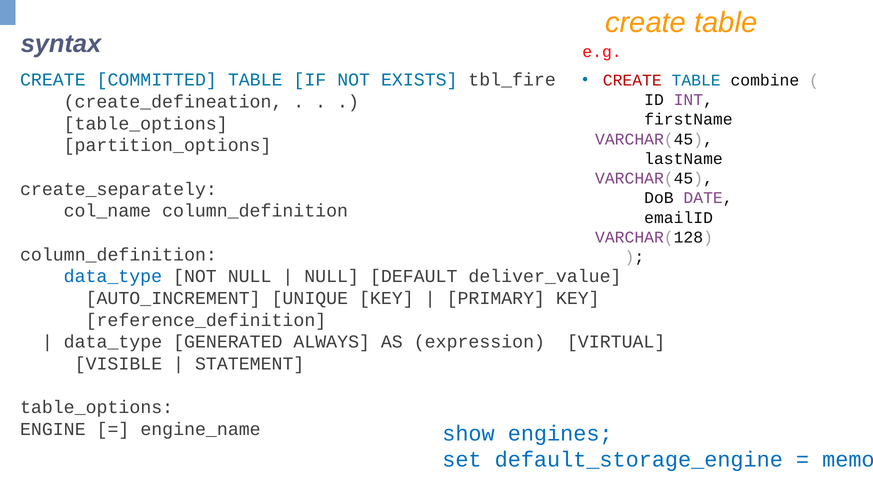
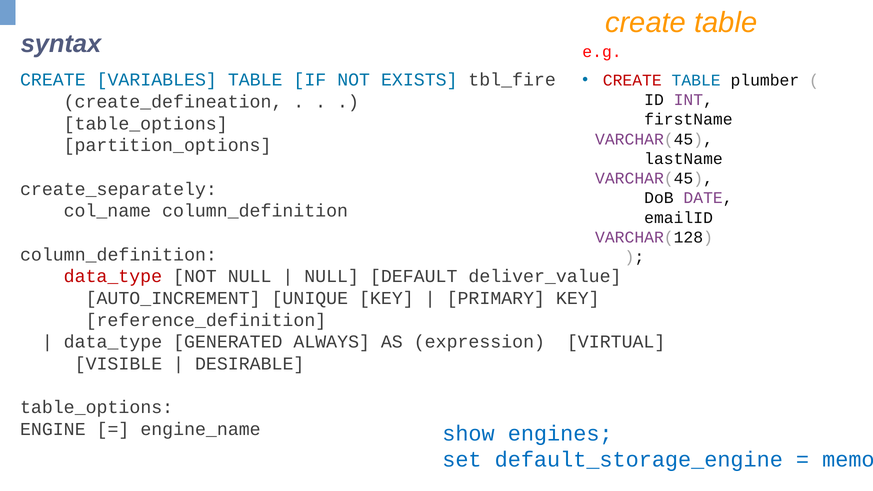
combine: combine -> plumber (765, 80)
COMMITTED: COMMITTED -> VARIABLES (157, 80)
data_type colour: blue -> red (113, 276)
STATEMENT: STATEMENT -> DESIRABLE (250, 364)
